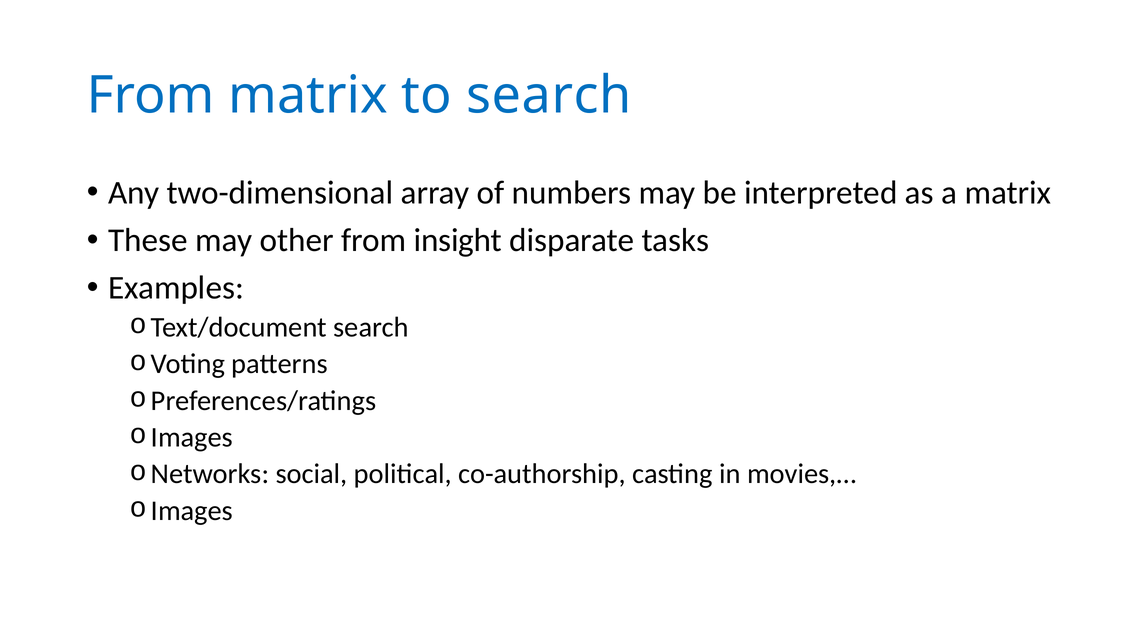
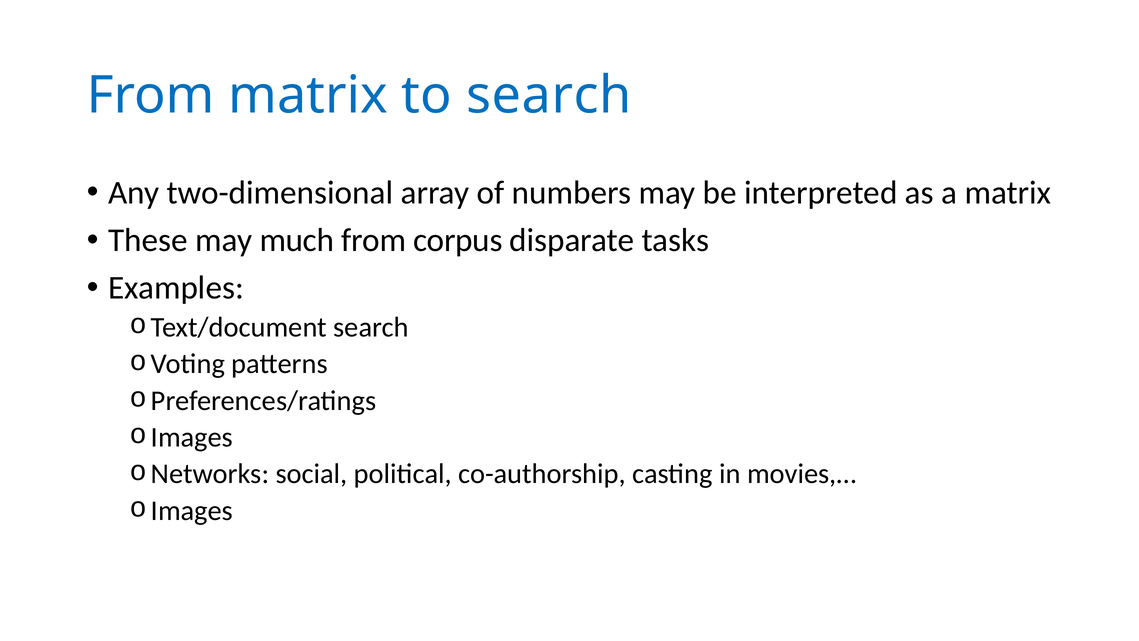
other: other -> much (297, 240)
insight: insight -> corpus (458, 240)
